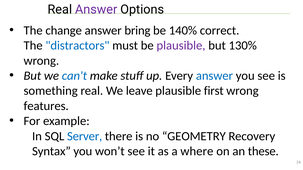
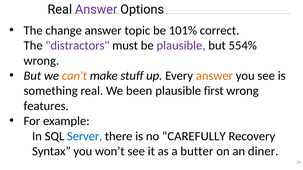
bring: bring -> topic (137, 30)
140%: 140% -> 101% (183, 30)
distractors colour: blue -> purple (77, 46)
130%: 130% -> 554% (243, 46)
can't colour: blue -> orange (74, 76)
answer colour: blue -> orange (214, 76)
leave: leave -> been (139, 91)
GEOMETRY: GEOMETRY -> CAREFULLY (194, 136)
where: where -> butter (197, 152)
these: these -> diner (263, 152)
